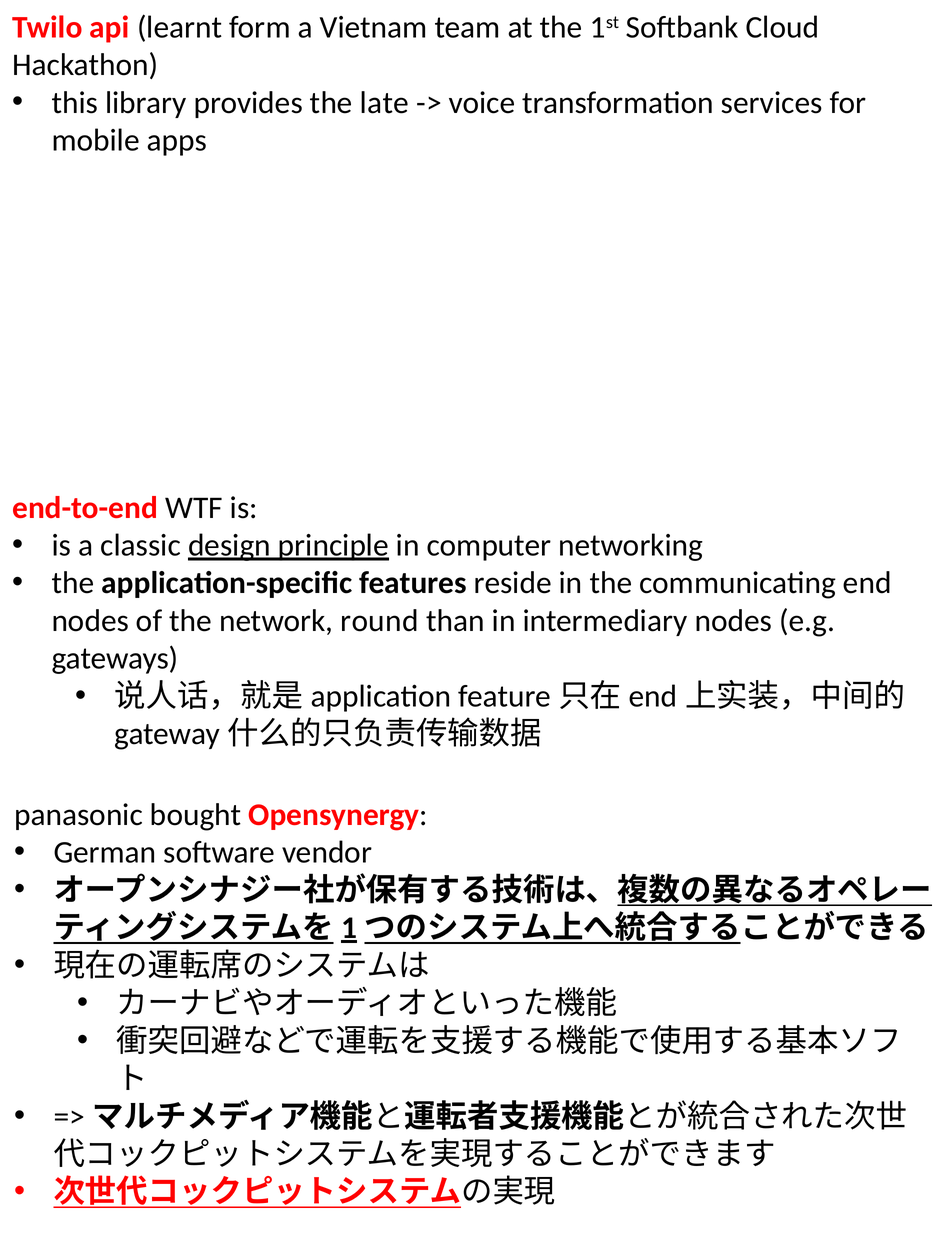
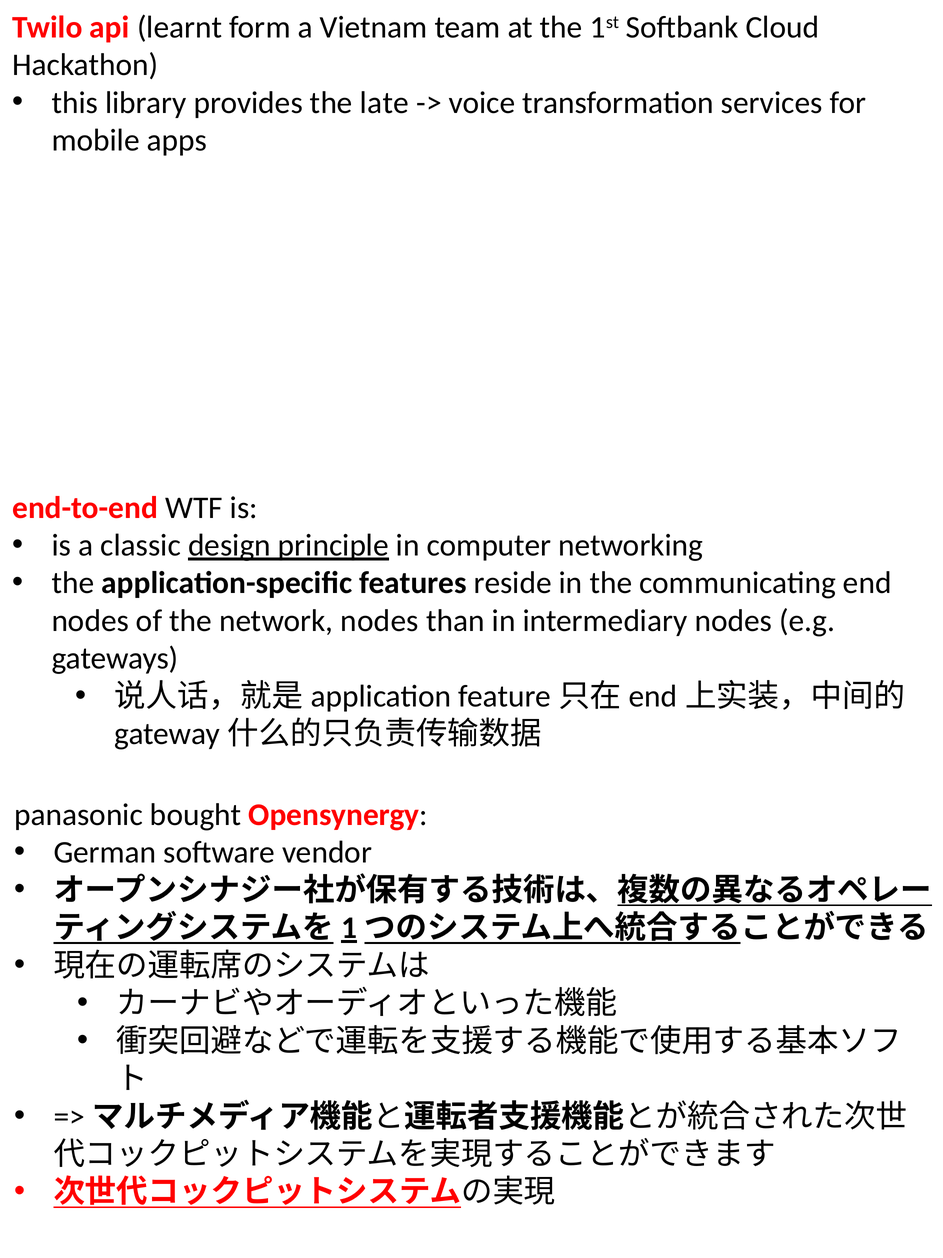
network round: round -> nodes (380, 621)
